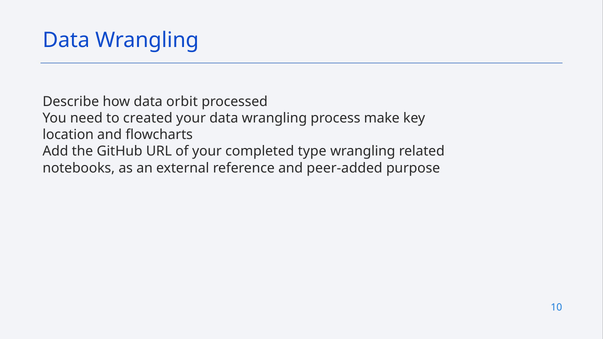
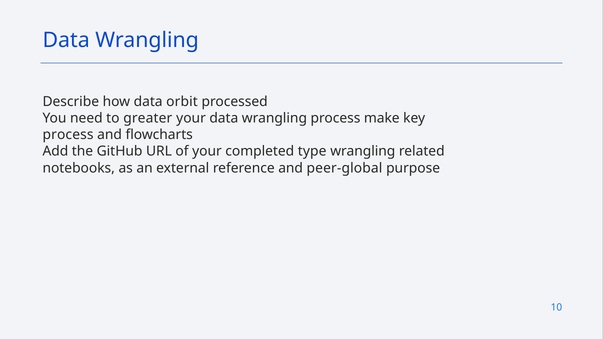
created: created -> greater (148, 118)
location: location -> process (68, 135)
peer-added: peer-added -> peer-global (345, 168)
